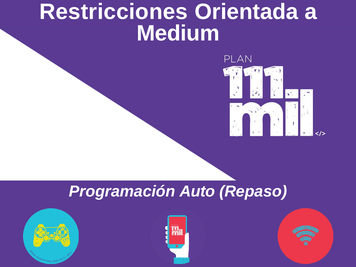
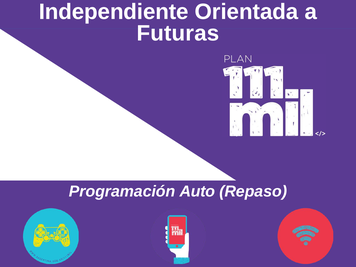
Restricciones: Restricciones -> Independiente (114, 12)
Medium: Medium -> Futuras (178, 33)
